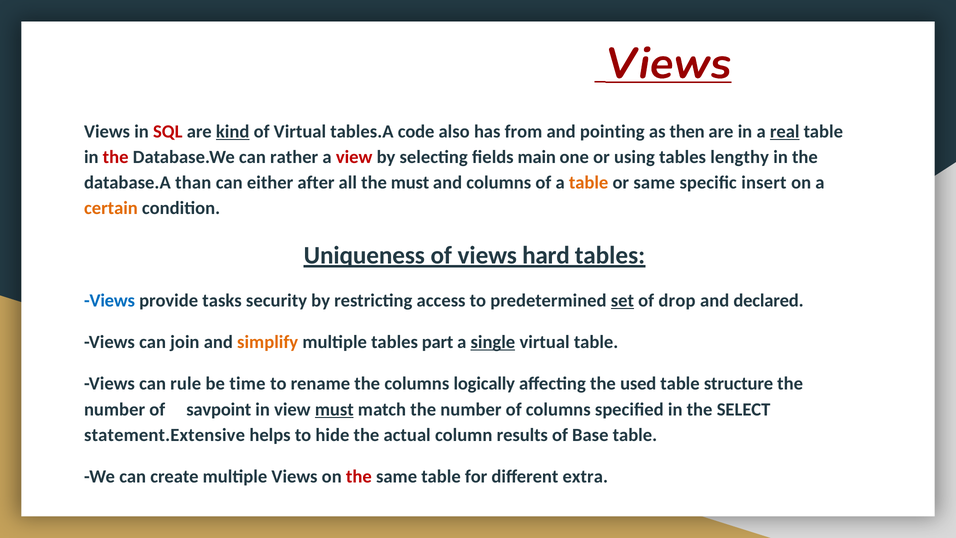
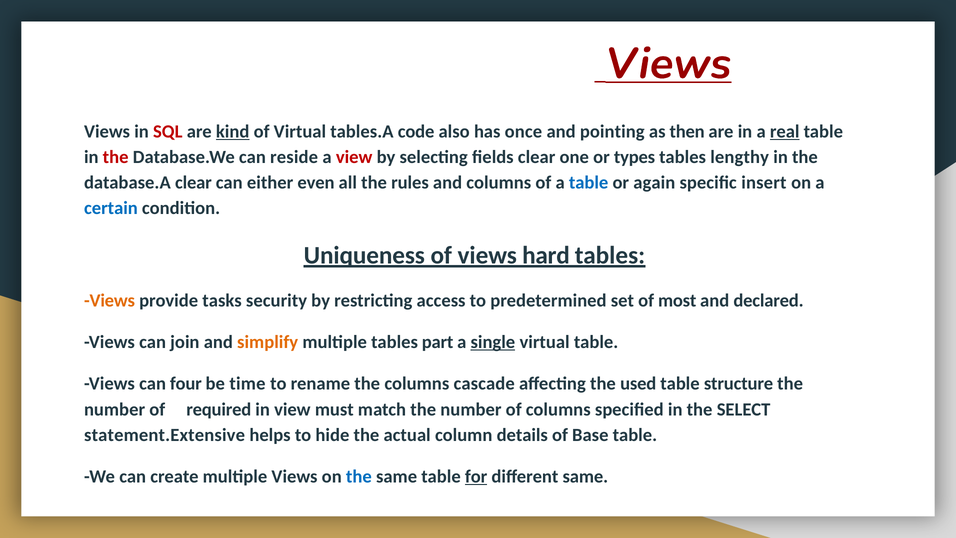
from: from -> once (523, 131)
rather: rather -> reside (294, 157)
fields main: main -> clear (537, 157)
using: using -> types (635, 157)
database.A than: than -> clear (193, 183)
after: after -> even (316, 183)
the must: must -> rules (410, 183)
table colour: orange -> blue (589, 183)
or same: same -> again (654, 183)
certain colour: orange -> blue (111, 208)
Views colour: blue -> orange (110, 300)
set underline: present -> none (622, 300)
drop: drop -> most (677, 300)
rule: rule -> four (186, 384)
logically: logically -> cascade (484, 384)
savpoint: savpoint -> required (219, 409)
must underline: present -> none (334, 409)
results: results -> details (522, 435)
the colour: red -> blue (359, 476)
for underline: none -> present (476, 476)
different extra: extra -> same (585, 476)
